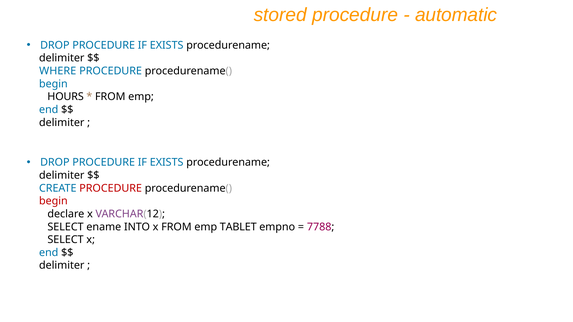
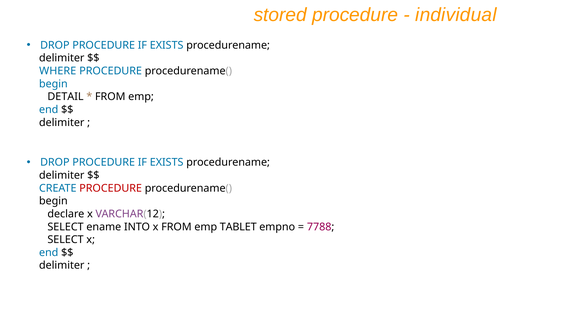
automatic: automatic -> individual (456, 15)
HOURS: HOURS -> DETAIL (66, 97)
begin colour: red -> black (53, 201)
